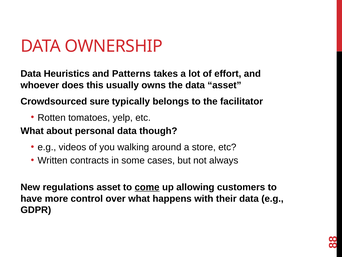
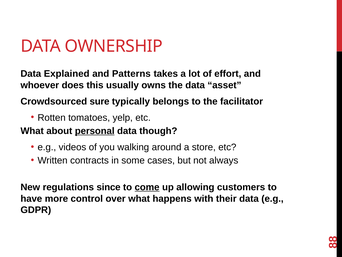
Heuristics: Heuristics -> Explained (67, 74)
personal underline: none -> present (95, 131)
regulations asset: asset -> since (109, 187)
